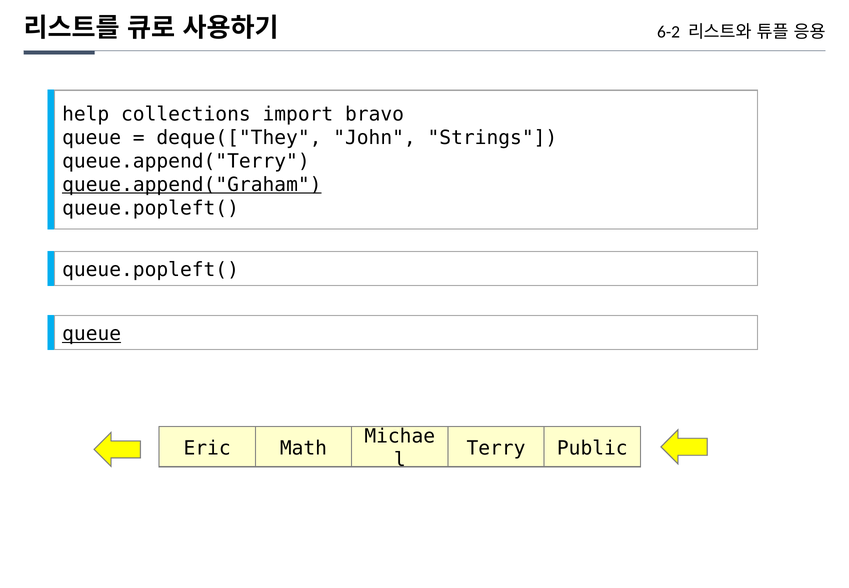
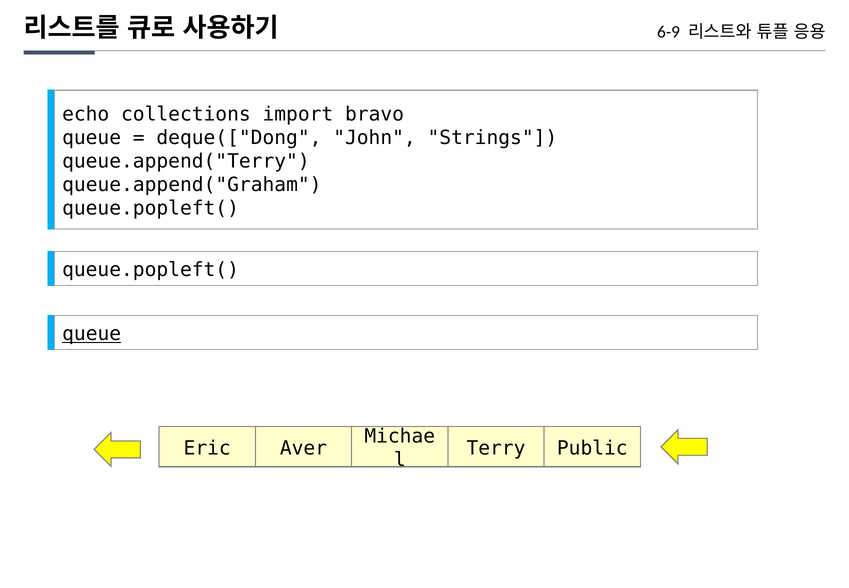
6-2: 6-2 -> 6-9 (669, 32)
help: help -> echo (86, 114)
deque(["They: deque(["They -> deque(["Dong (239, 137)
queue.append("Graham underline: present -> none (192, 185)
Math: Math -> Aver (303, 448)
